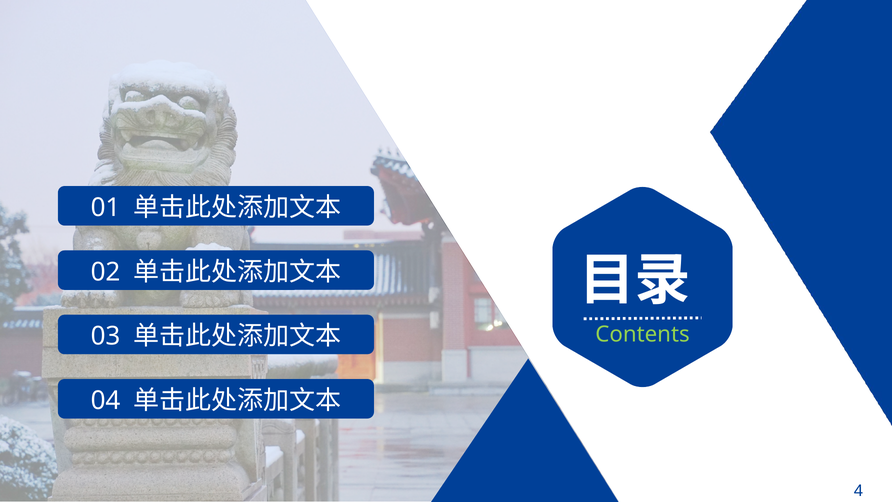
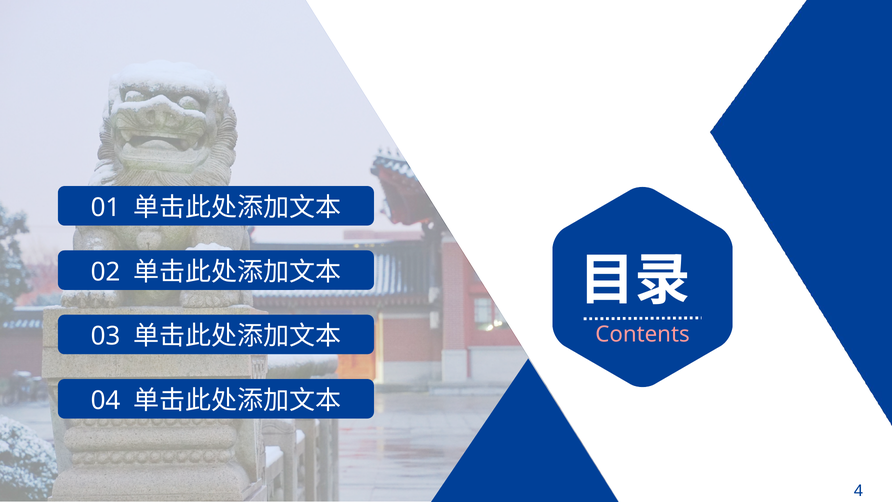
Contents colour: light green -> pink (643, 334)
